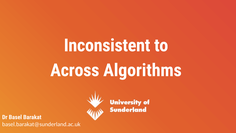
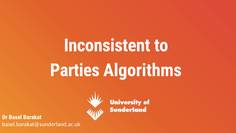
Across: Across -> Parties (75, 70)
